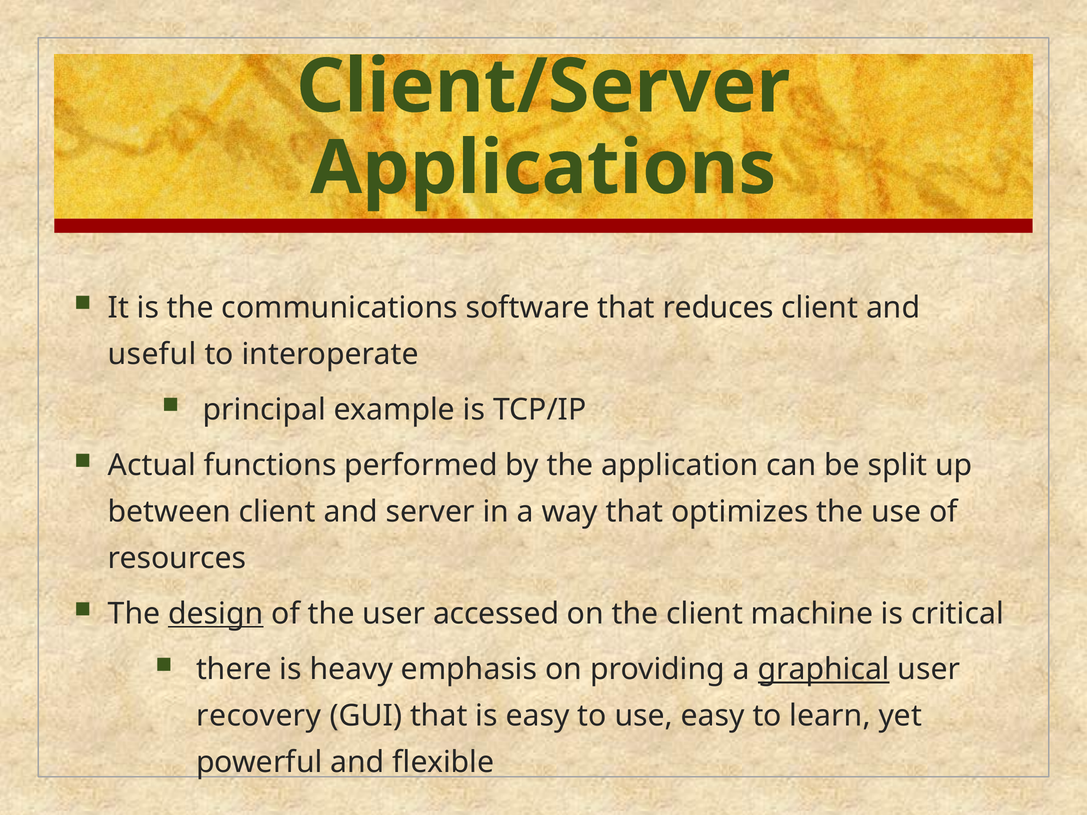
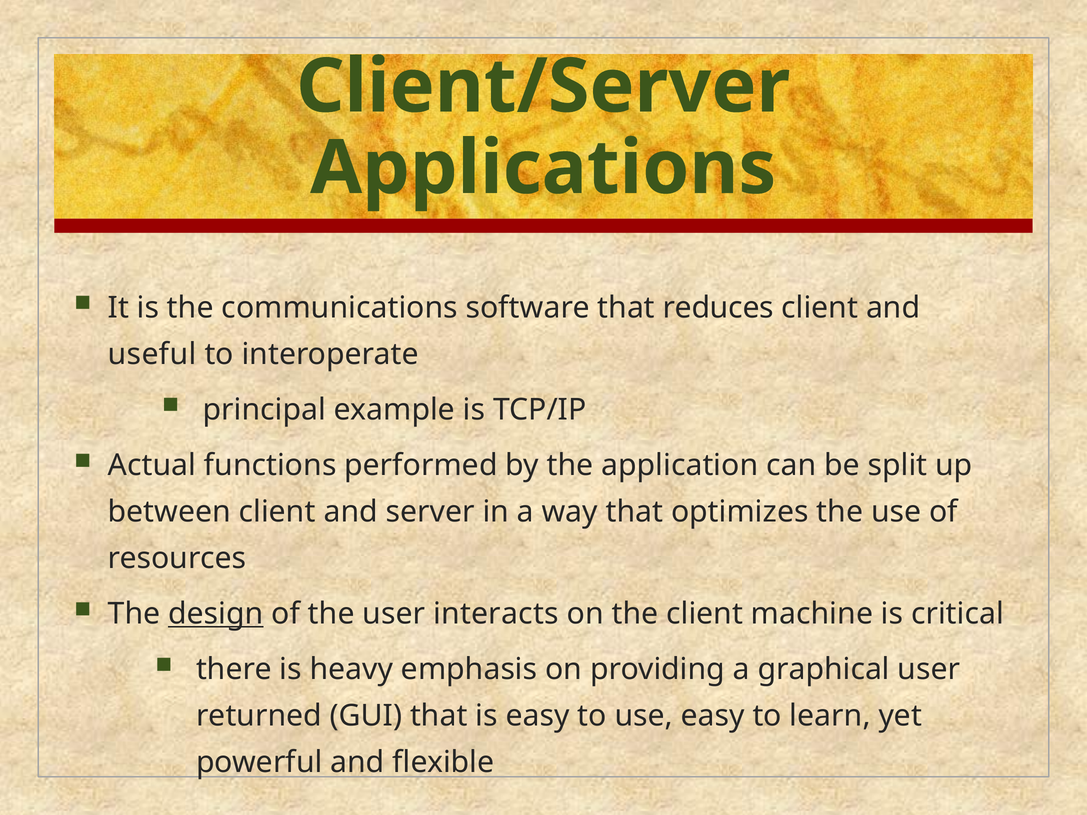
accessed: accessed -> interacts (496, 614)
graphical underline: present -> none (824, 670)
recovery: recovery -> returned (259, 716)
